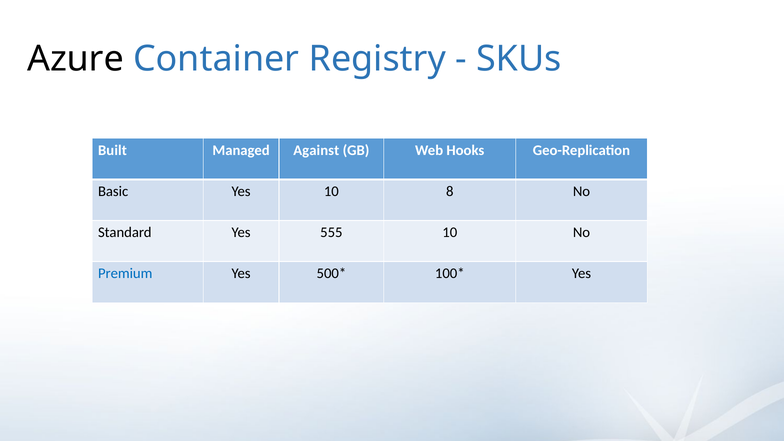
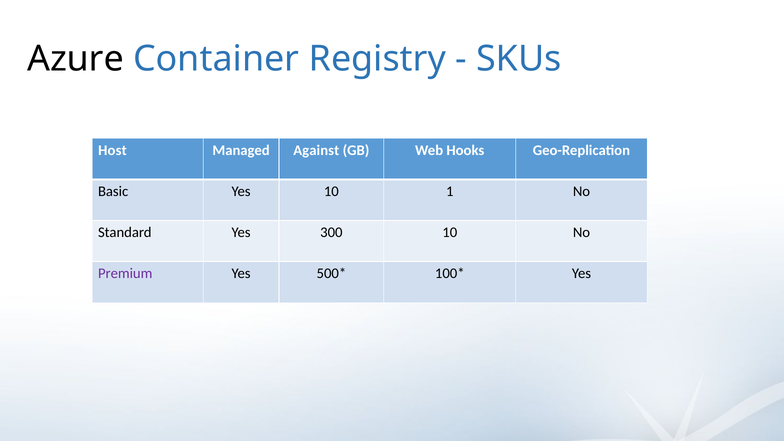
Built: Built -> Host (112, 150)
8: 8 -> 1 (450, 192)
555: 555 -> 300 (331, 233)
Premium colour: blue -> purple (125, 274)
